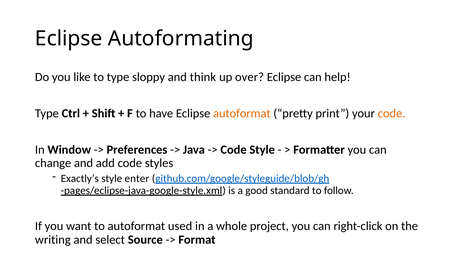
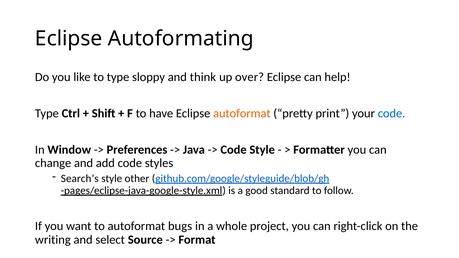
code colour: orange -> blue (392, 113)
Exactly’s: Exactly’s -> Search’s (80, 179)
enter: enter -> other (137, 179)
used: used -> bugs (180, 226)
